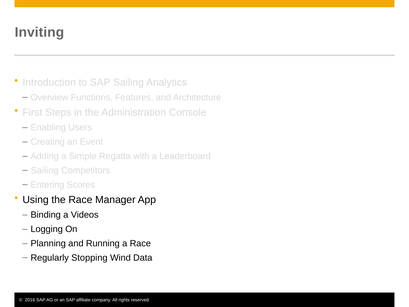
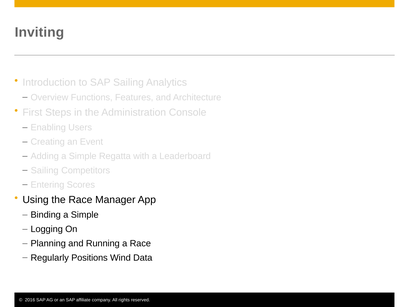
Binding a Videos: Videos -> Simple (85, 215)
Stopping: Stopping -> Positions (89, 258)
